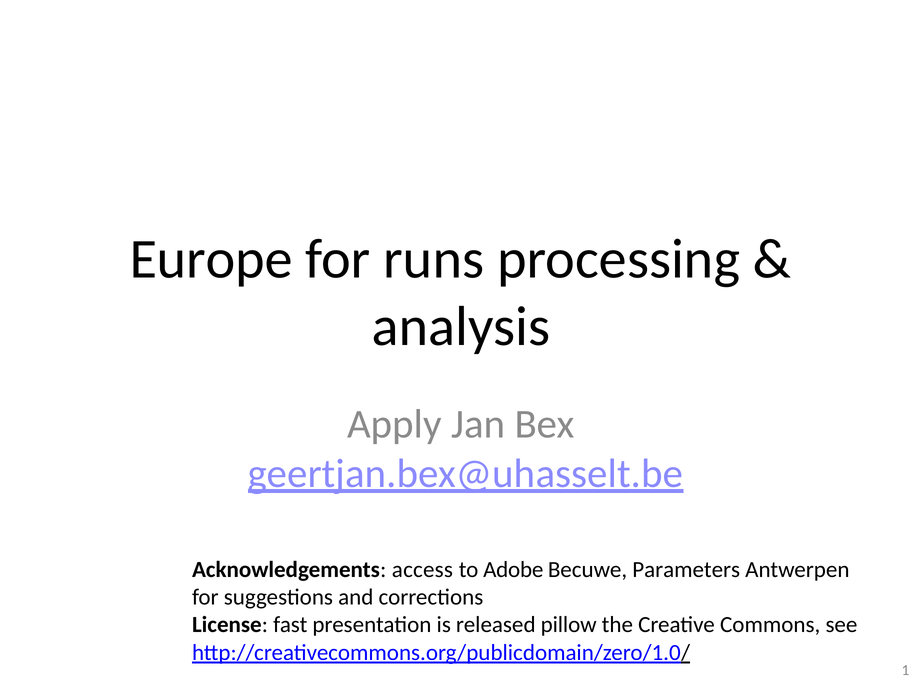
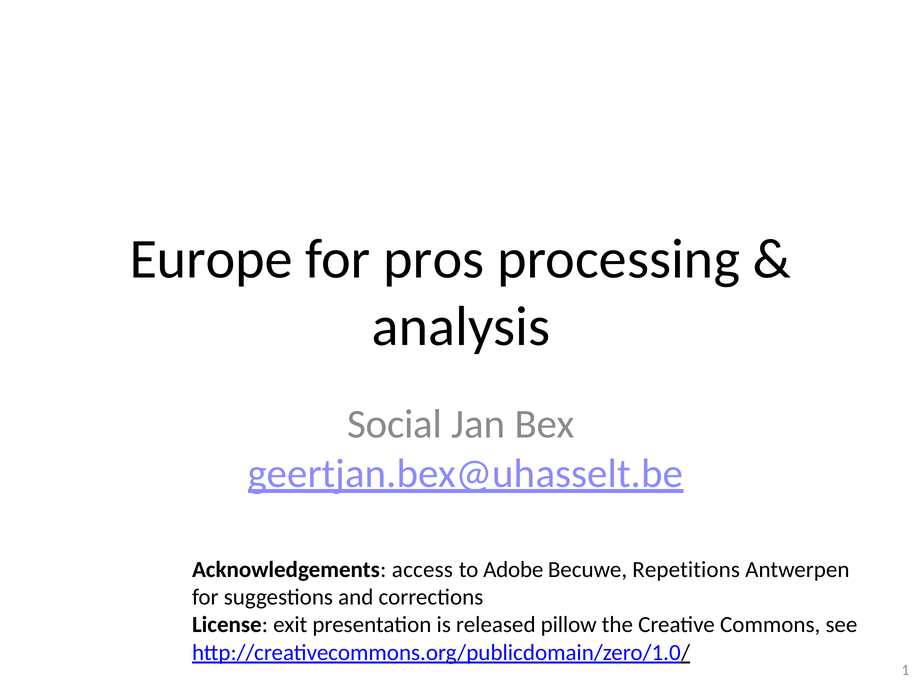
runs: runs -> pros (434, 259)
Apply: Apply -> Social (395, 424)
Parameters: Parameters -> Repetitions (686, 569)
fast: fast -> exit (290, 624)
